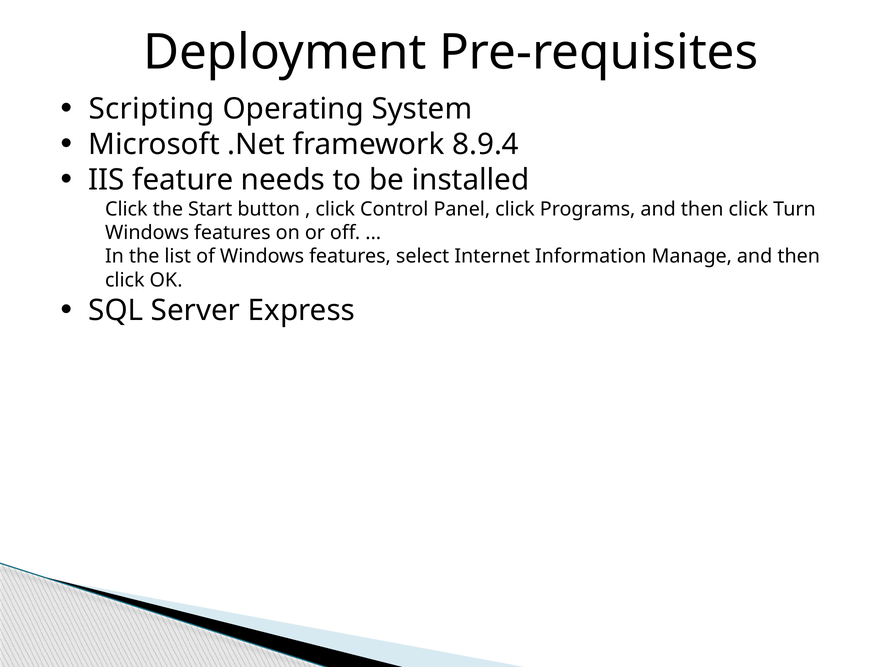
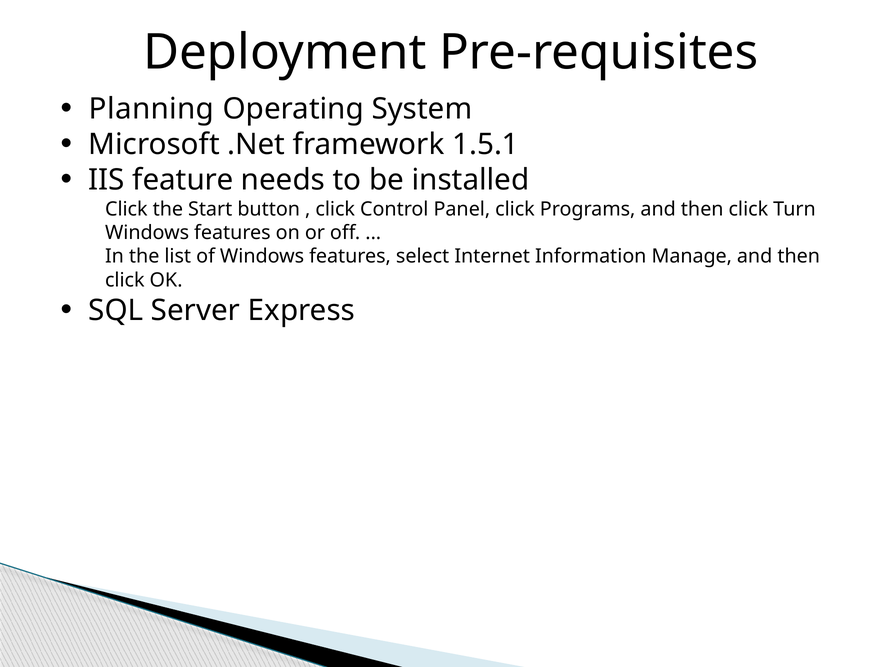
Scripting: Scripting -> Planning (152, 109)
8.9.4: 8.9.4 -> 1.5.1 (486, 144)
